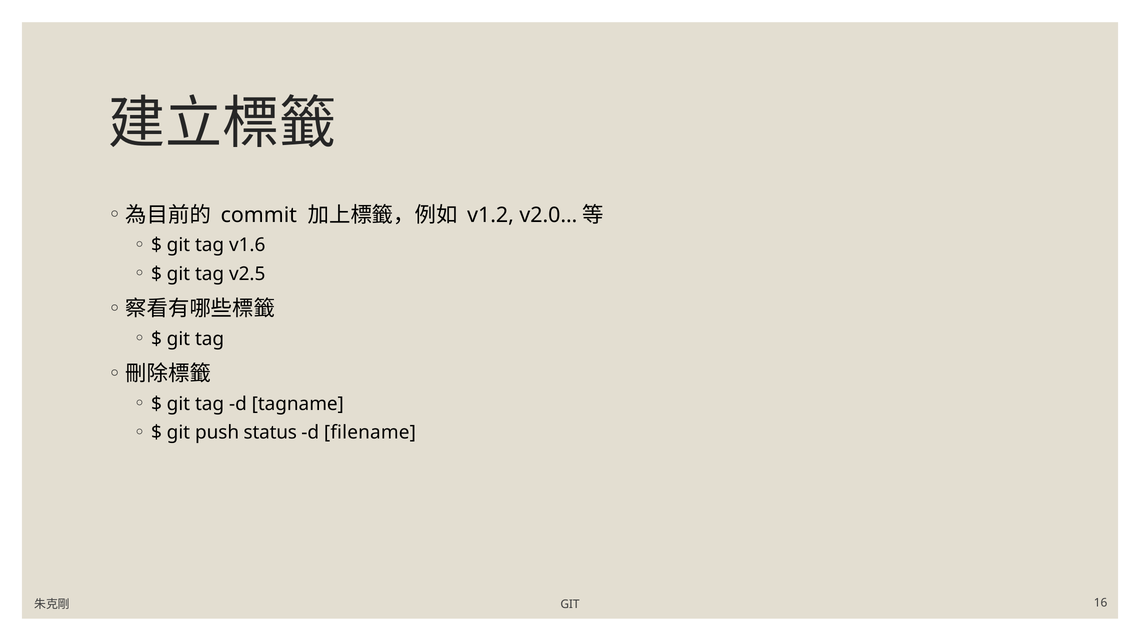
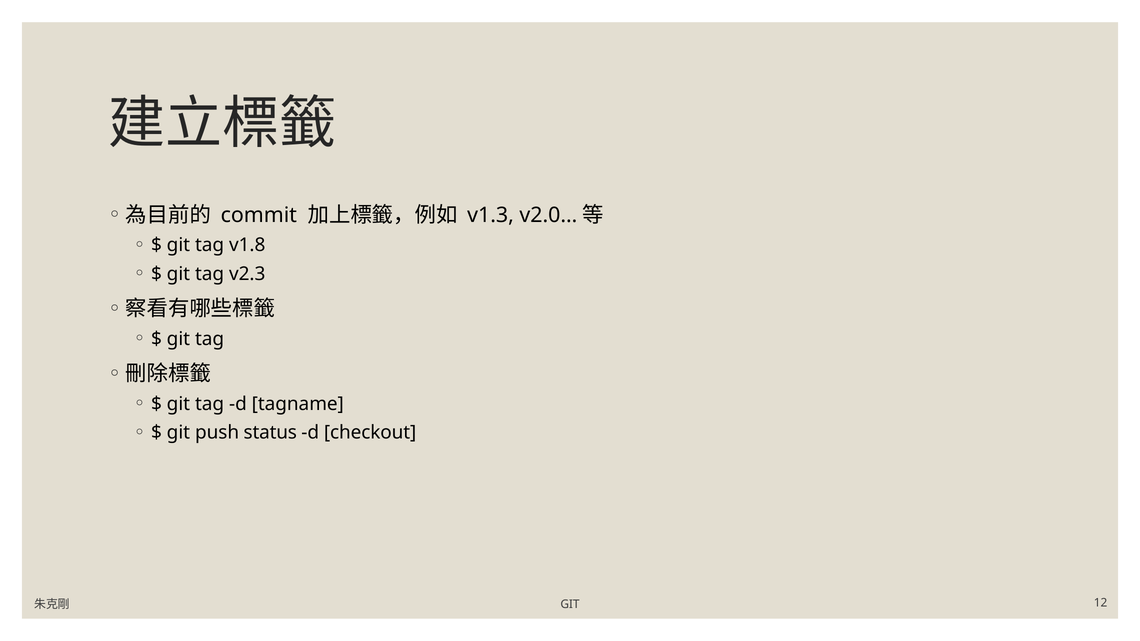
v1.2: v1.2 -> v1.3 (491, 215)
v1.6: v1.6 -> v1.8 (247, 245)
v2.5: v2.5 -> v2.3 (247, 274)
filename: filename -> checkout (370, 433)
16: 16 -> 12 (1101, 603)
